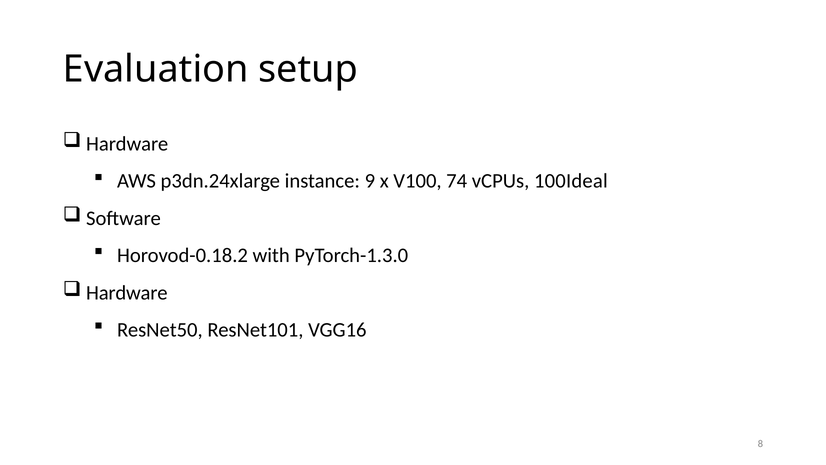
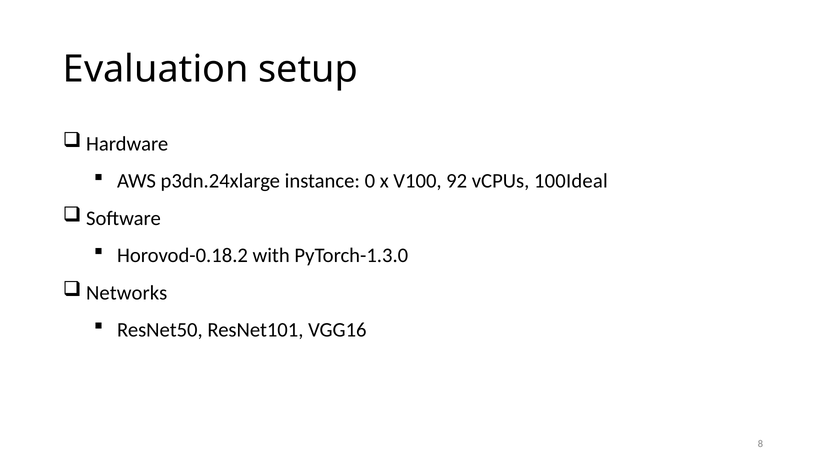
9: 9 -> 0 (370, 181)
74: 74 -> 92 (457, 181)
Hardware: Hardware -> Networks (127, 292)
